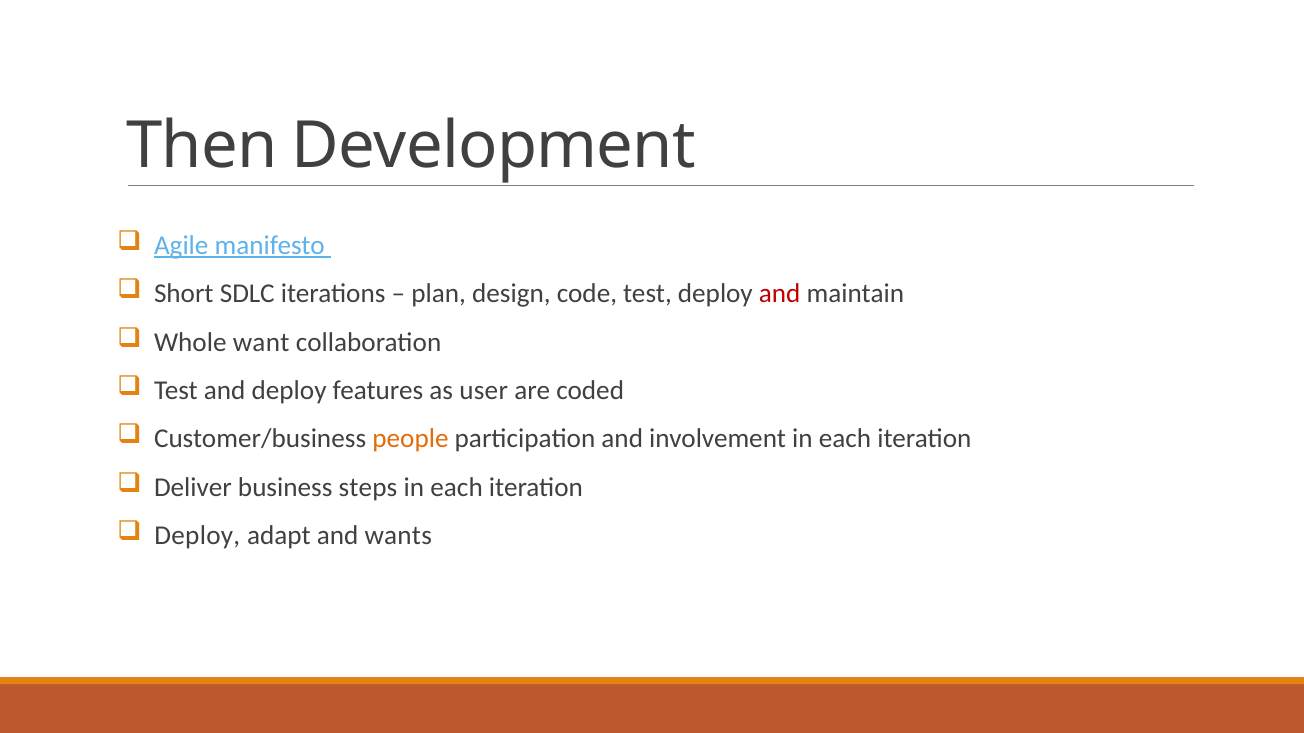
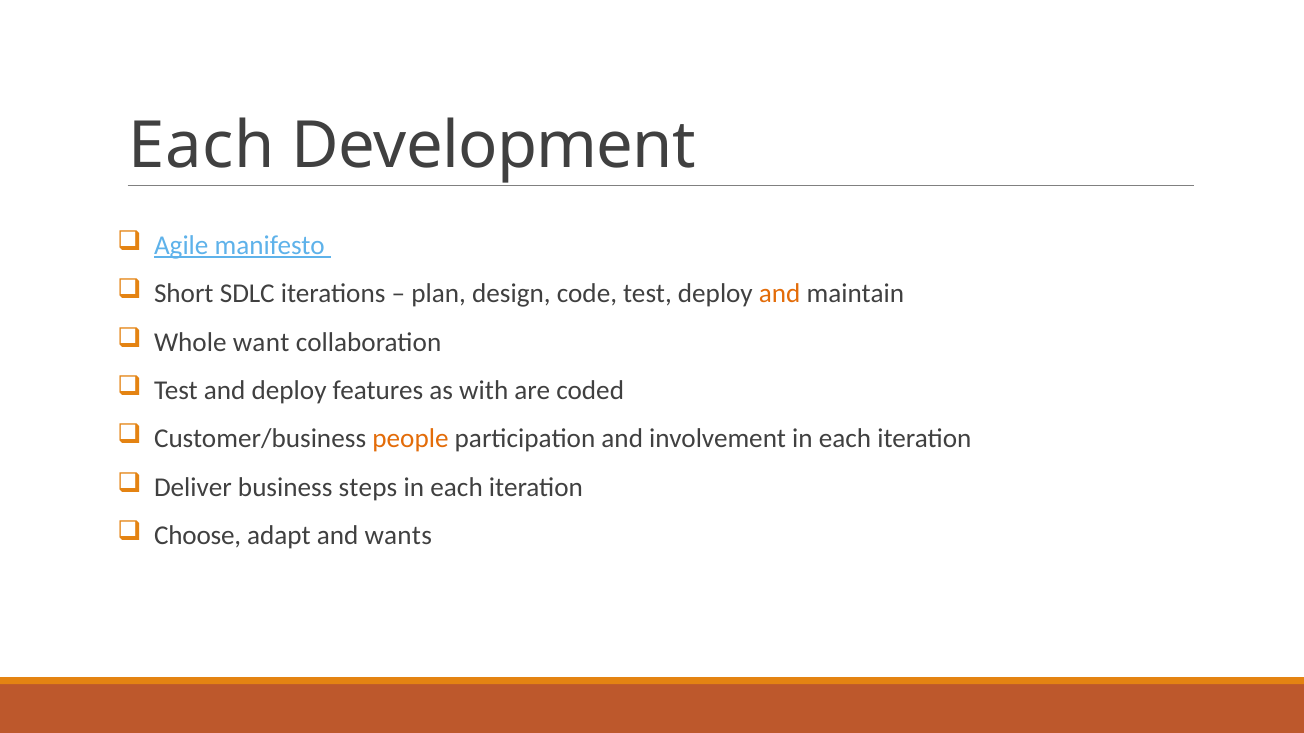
Then: Then -> Each (201, 146)
and colour: red -> orange (780, 294)
user: user -> with (484, 391)
Deploy: Deploy -> Choose (198, 536)
